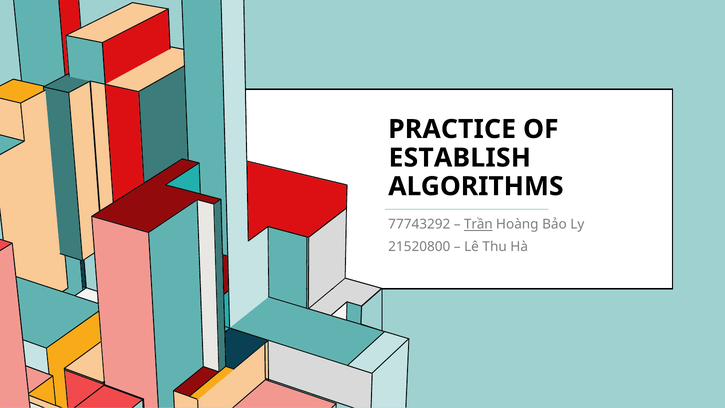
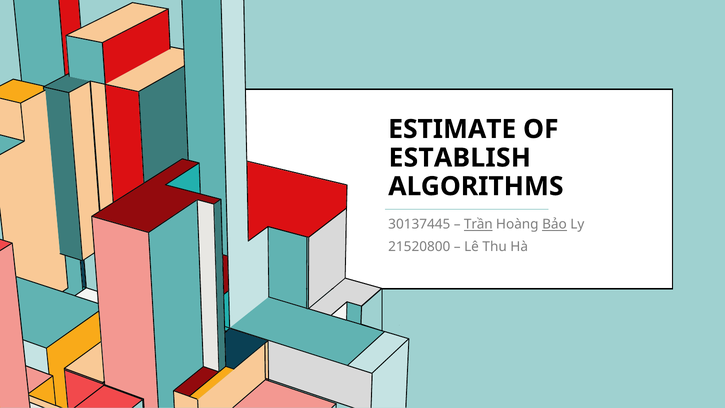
PRACTICE: PRACTICE -> ESTIMATE (452, 129)
77743292: 77743292 -> 30137445 (419, 224)
Bảo underline: none -> present (554, 224)
